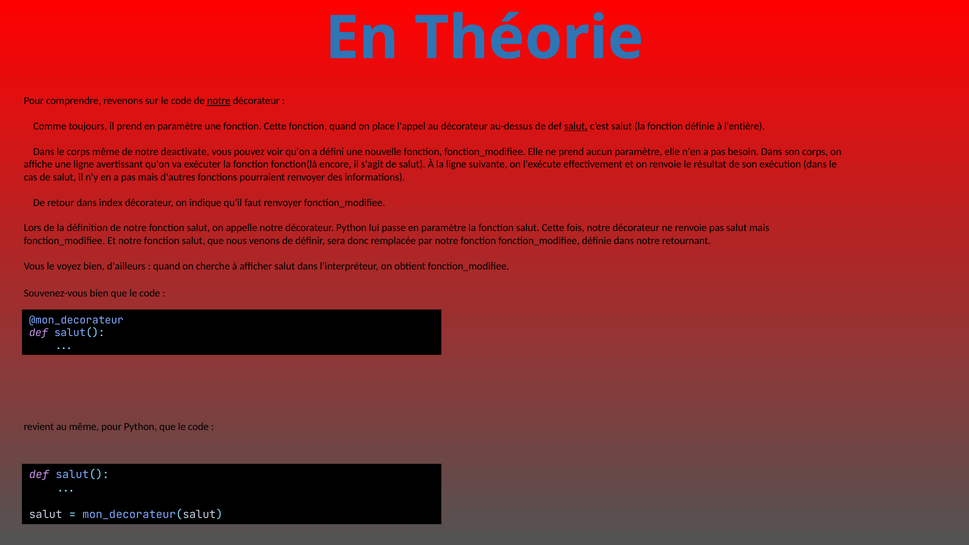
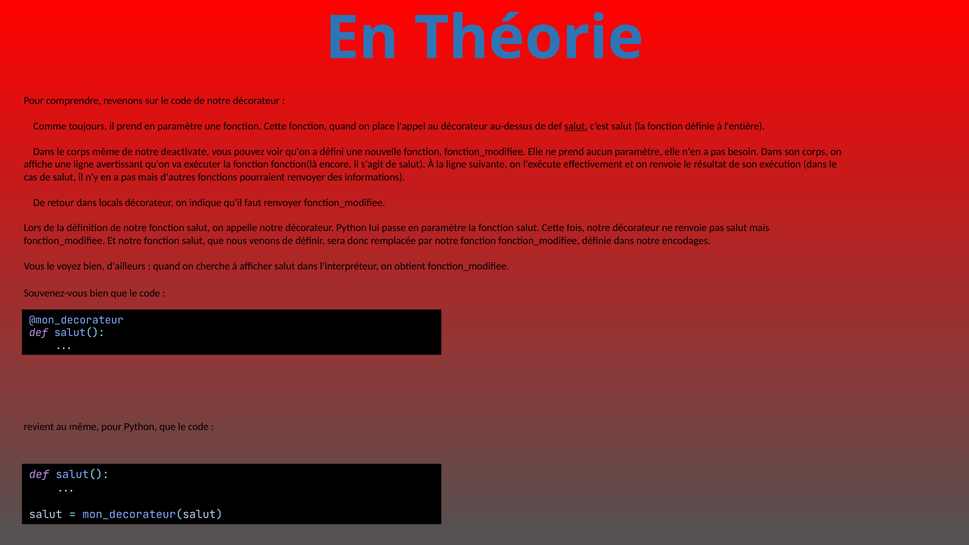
notre underline: present -> none (219, 101)
index: index -> locals (111, 203)
retournant: retournant -> encodages (686, 241)
